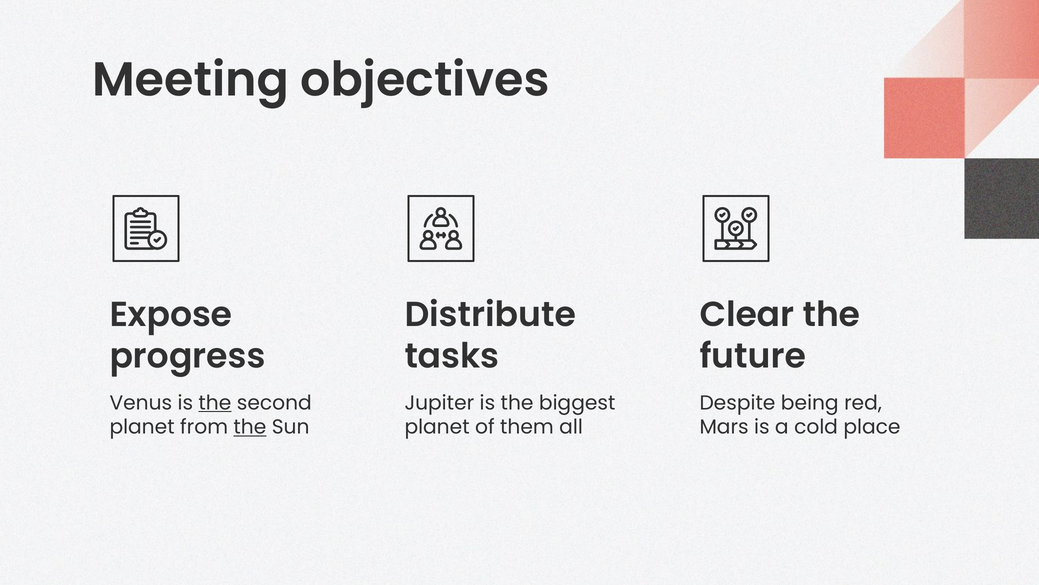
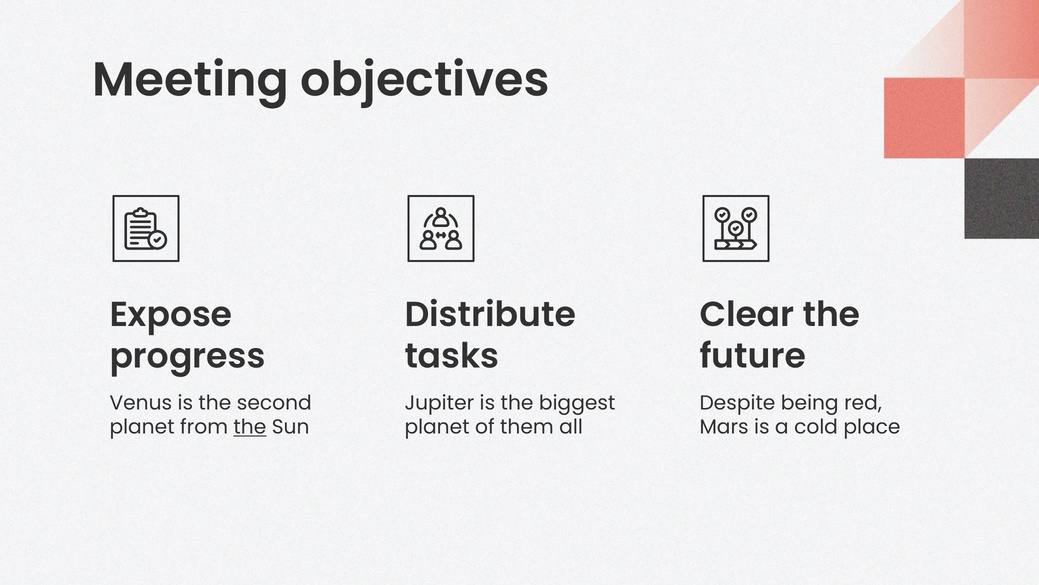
the underline: present -> none (215, 403)
